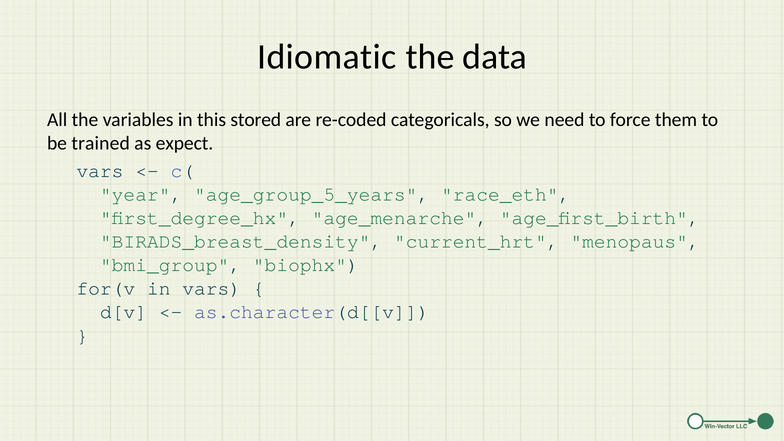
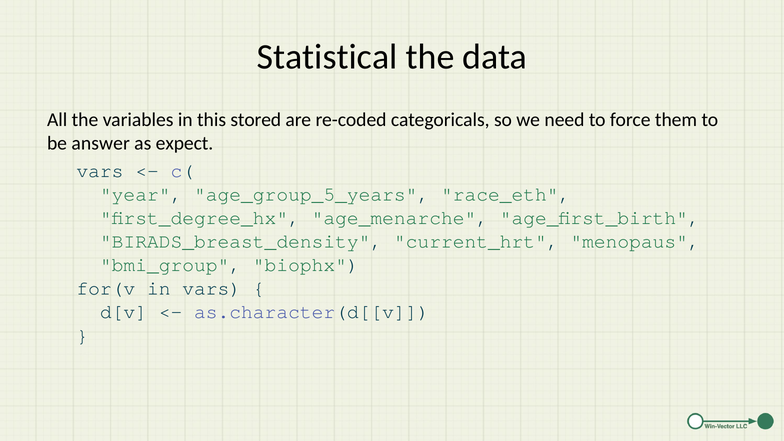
Idiomatic: Idiomatic -> Statistical (327, 57)
trained: trained -> answer (101, 143)
